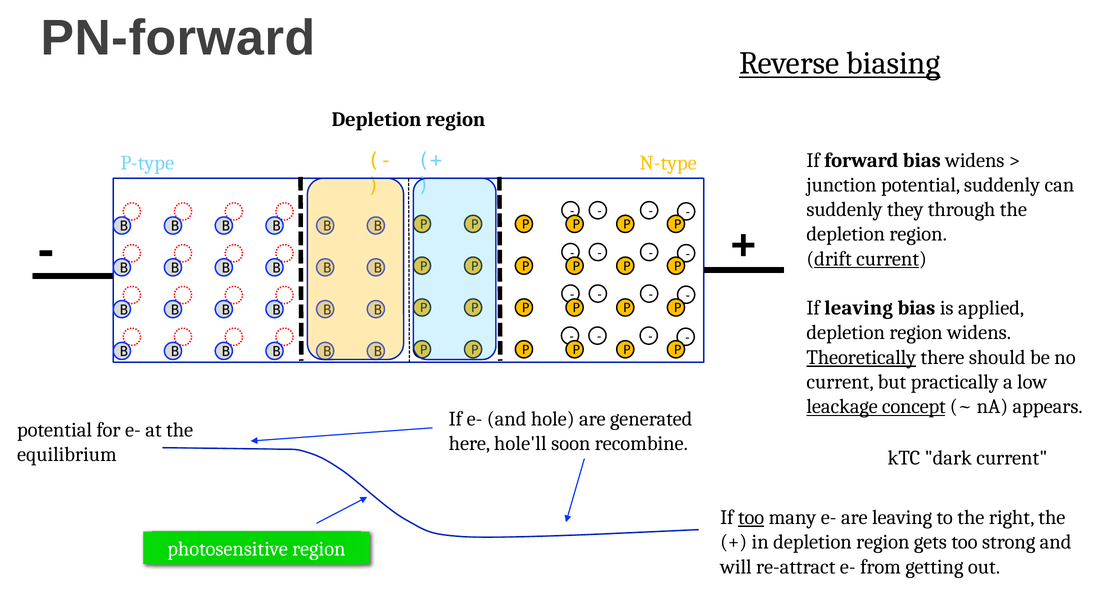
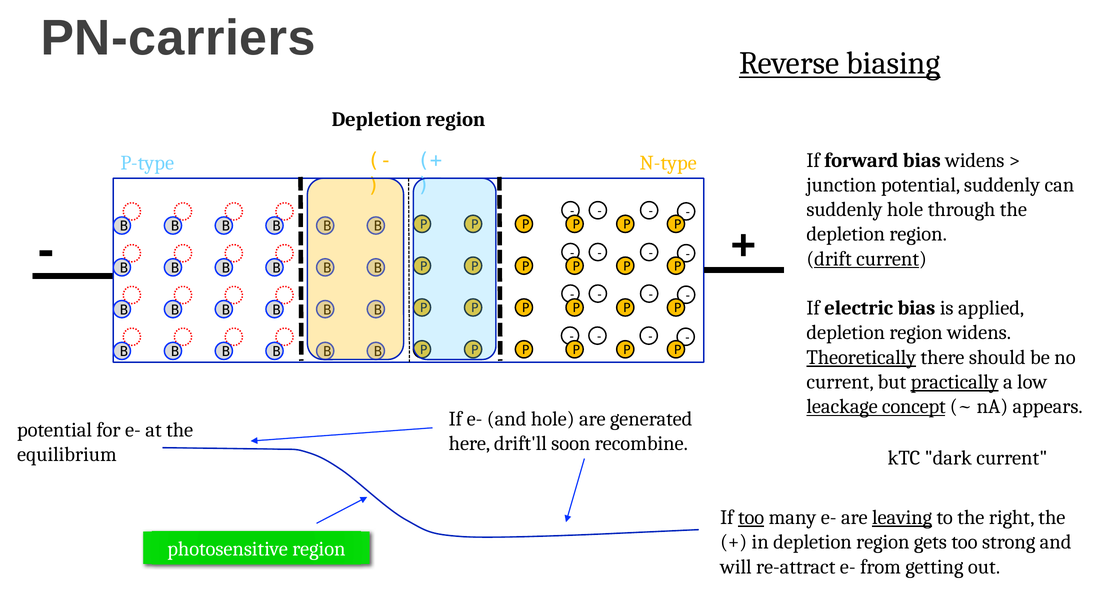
PN-forward: PN-forward -> PN-carriers (178, 38)
suddenly they: they -> hole (905, 209)
If leaving: leaving -> electric (859, 308)
practically underline: none -> present (955, 382)
hole'll: hole'll -> drift'll (520, 443)
leaving underline: none -> present (902, 517)
